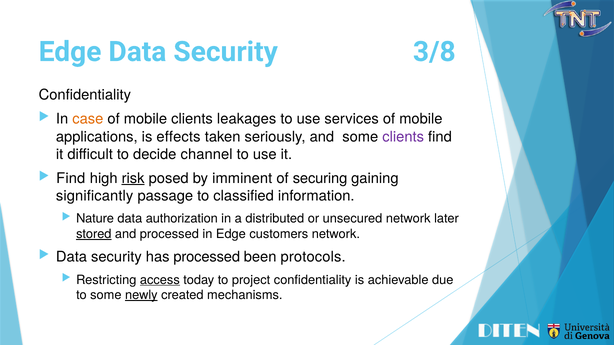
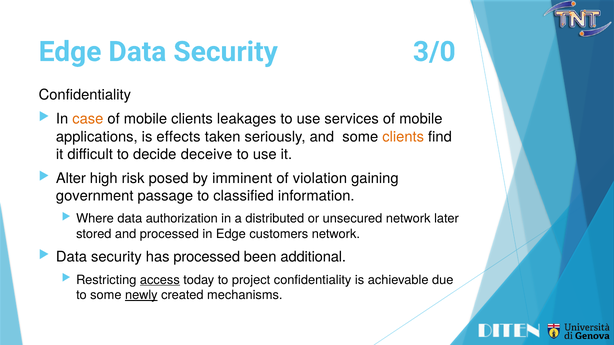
3/8: 3/8 -> 3/0 (434, 52)
clients colour: purple -> orange (403, 137)
channel: channel -> deceive (207, 154)
Find: Find -> Alter (71, 179)
risk underline: present -> none (133, 179)
securing: securing -> violation (320, 179)
significantly: significantly -> government (95, 196)
Nature: Nature -> Where (95, 219)
stored underline: present -> none (94, 234)
protocols: protocols -> additional (313, 257)
